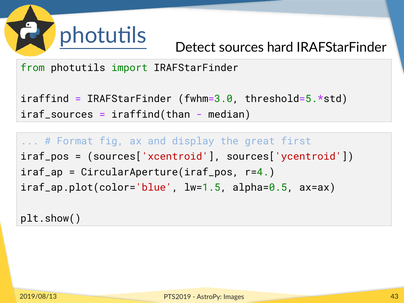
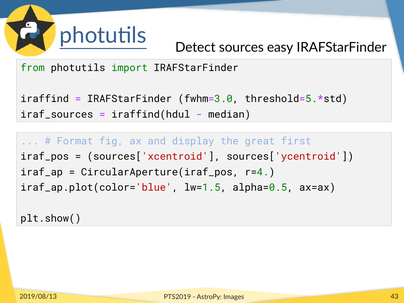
hard: hard -> easy (280, 47)
iraffind(than: iraffind(than -> iraffind(hdul (151, 114)
